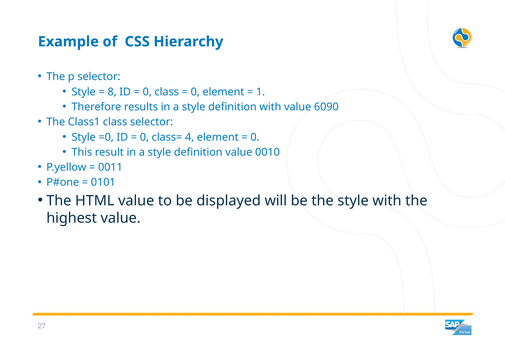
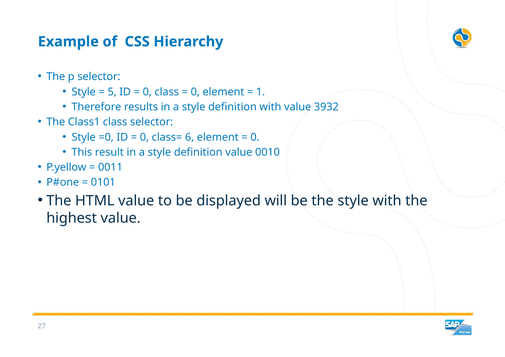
8: 8 -> 5 (112, 92)
6090: 6090 -> 3932 (326, 107)
4: 4 -> 6 (190, 137)
